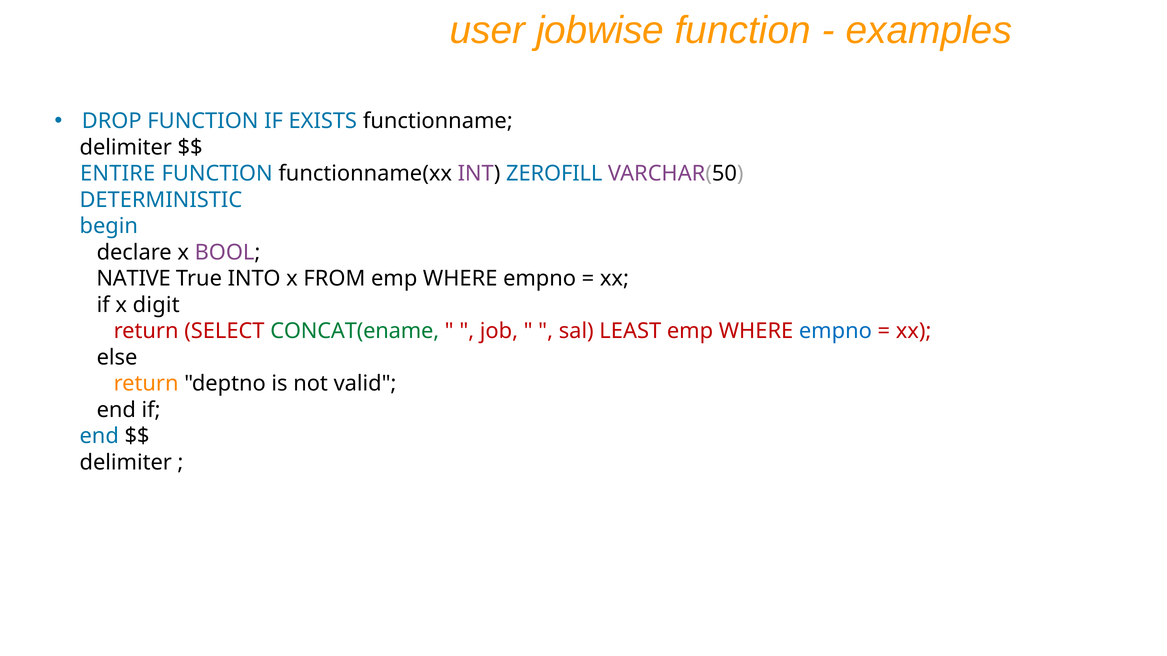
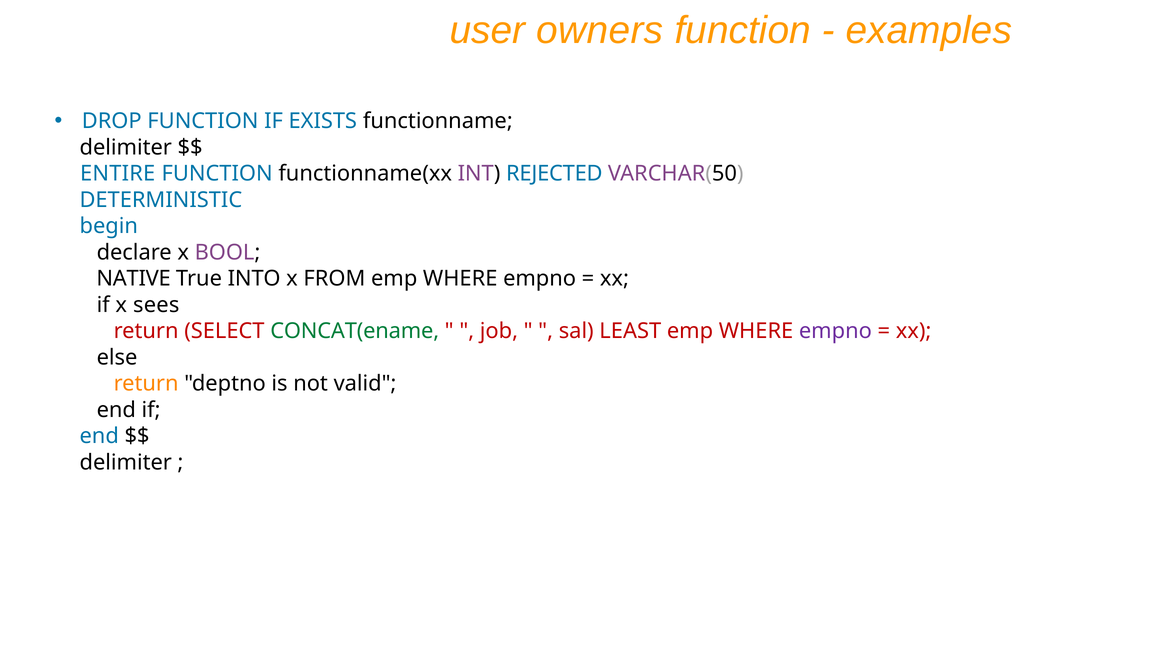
jobwise: jobwise -> owners (600, 30)
ZEROFILL: ZEROFILL -> REJECTED (554, 174)
digit: digit -> sees (156, 305)
empno colour: blue -> purple (835, 331)
